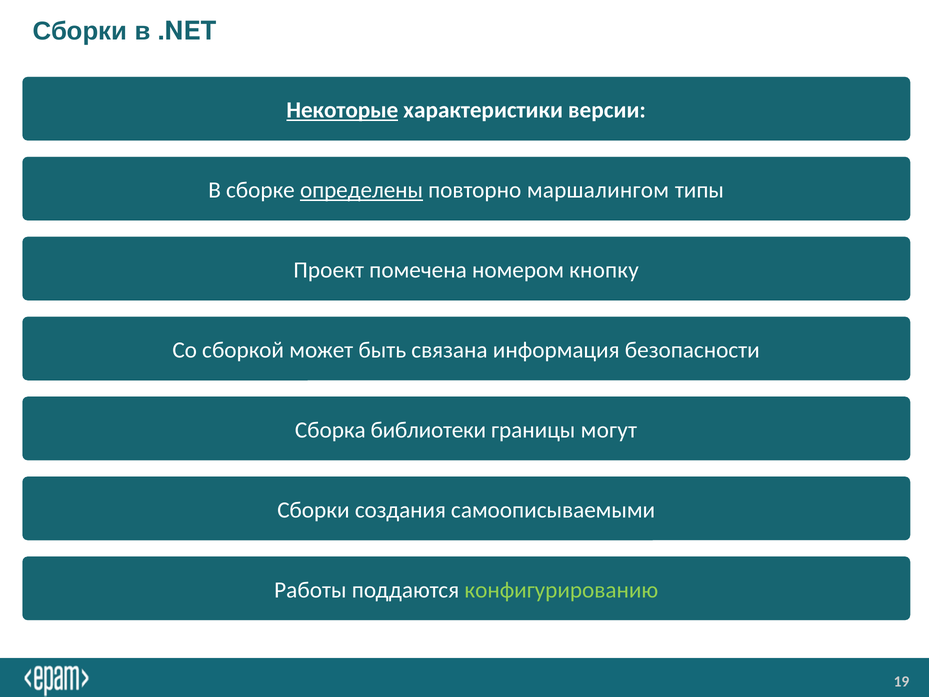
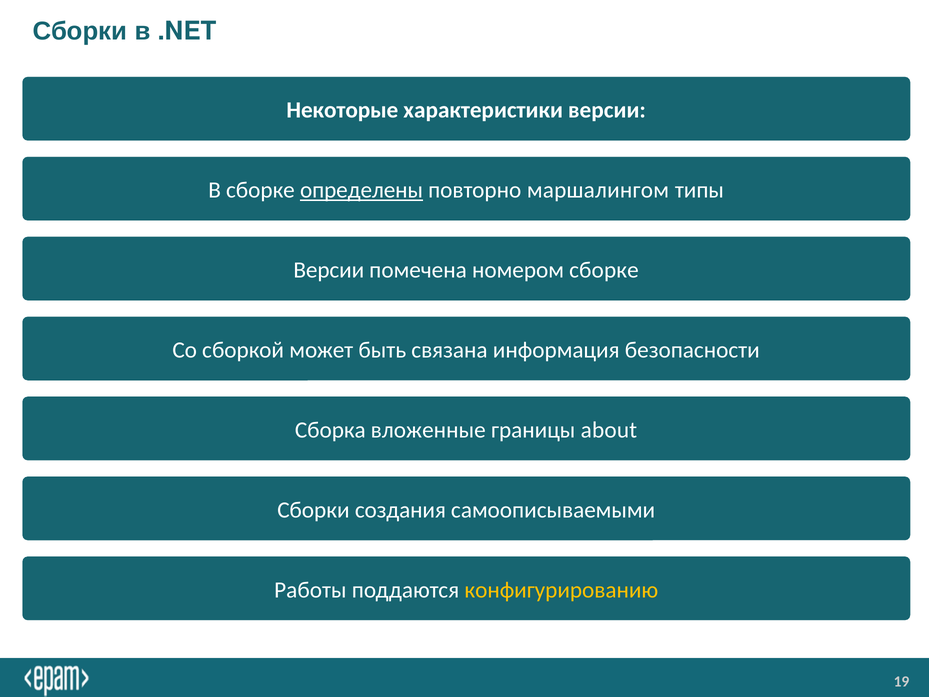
Некоторые underline: present -> none (342, 110)
Проект: Проект -> Версии (329, 270)
номером кнопку: кнопку -> сборке (604, 270)
библиотеки: библиотеки -> вложенные (428, 430)
могут: могут -> about (609, 430)
конфигурированию colour: light green -> yellow (561, 590)
